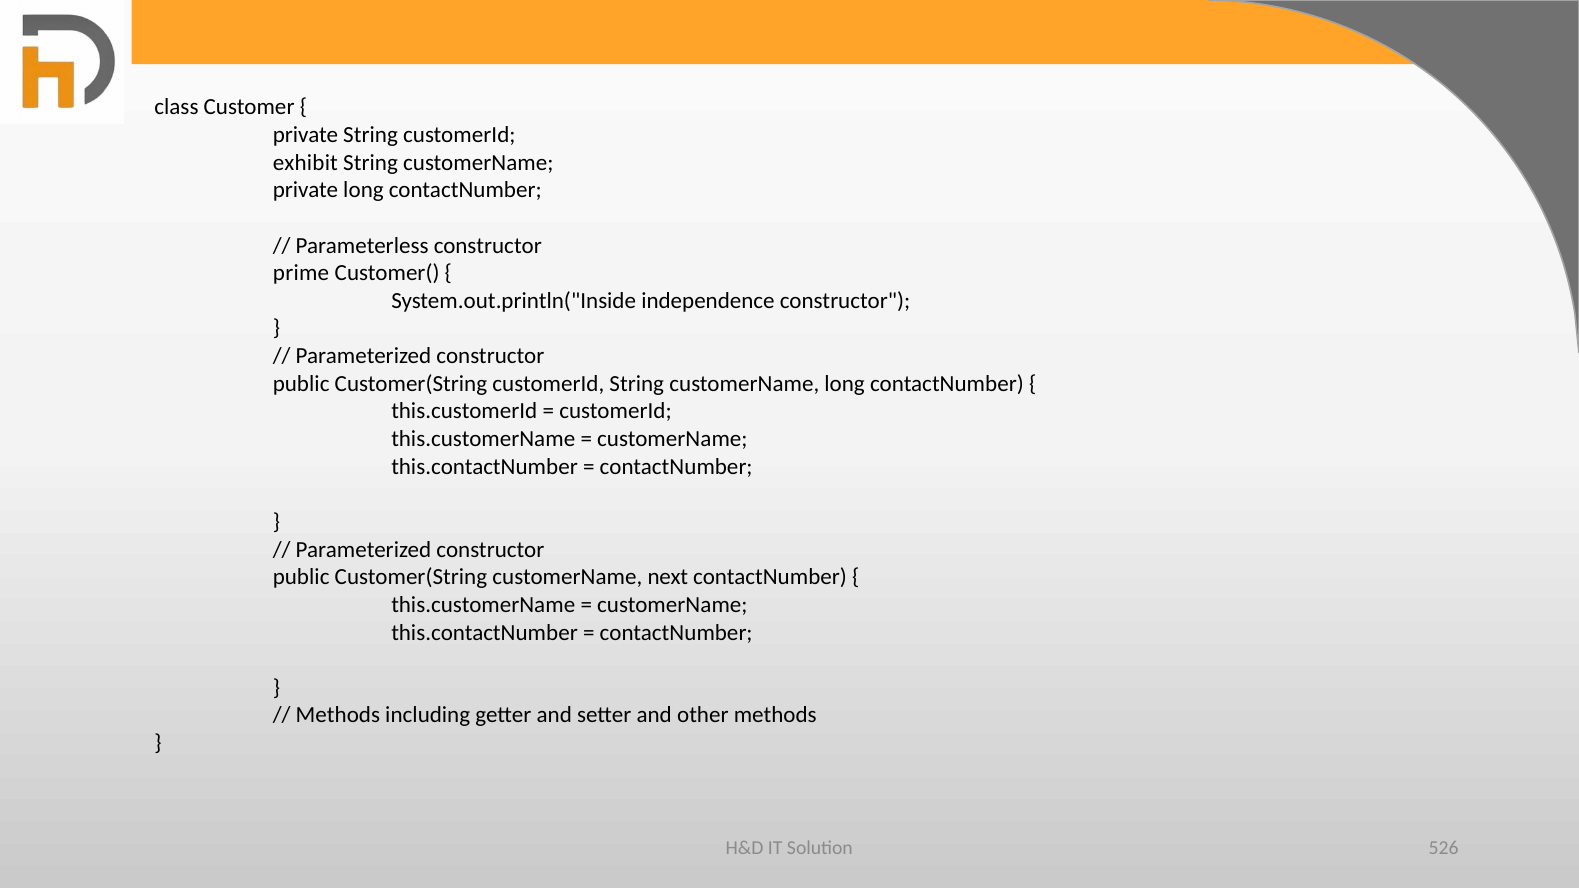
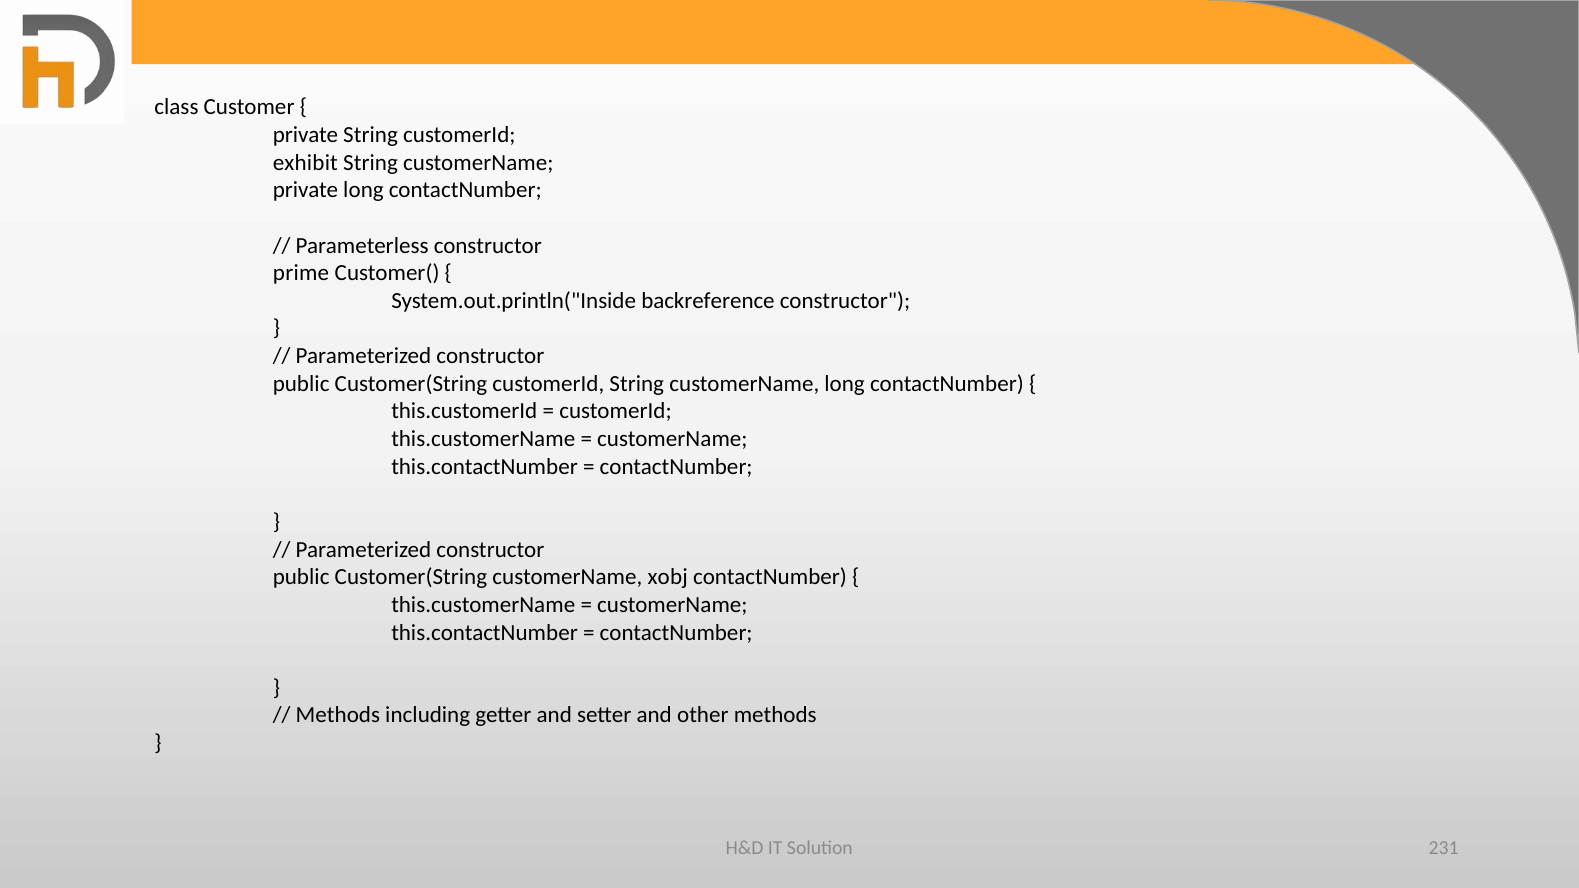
independence: independence -> backreference (708, 301)
next: next -> xobj (668, 577)
526: 526 -> 231 (1444, 848)
